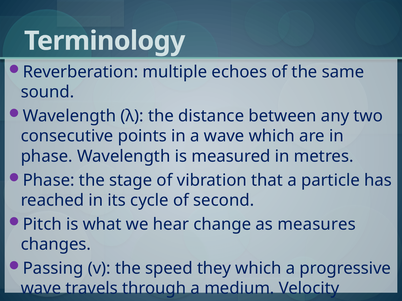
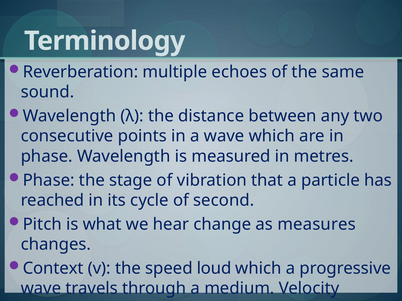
Passing: Passing -> Context (53, 269)
they: they -> loud (214, 269)
